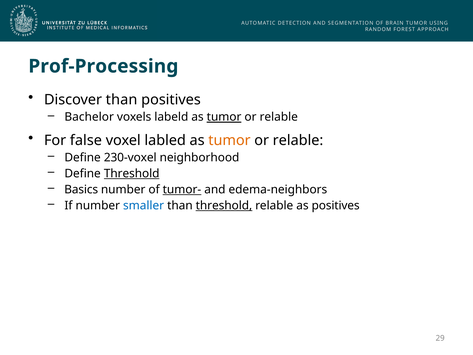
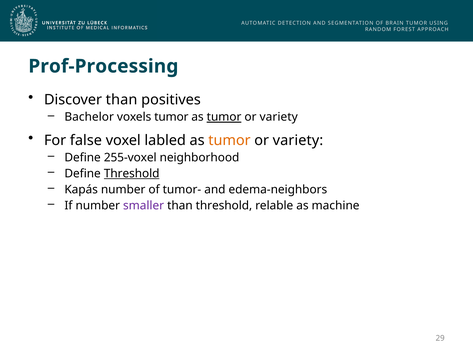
voxels labeld: labeld -> tumor (171, 117)
relable: relable -> variety (279, 117)
relable: relable -> variety (298, 140)
230-voxel: 230-voxel -> 255-voxel (130, 158)
Basics: Basics -> Kapás (81, 189)
tumor- underline: present -> none (182, 189)
smaller colour: blue -> purple (144, 205)
threshold underline: present -> none (224, 205)
as positives: positives -> machine (336, 205)
